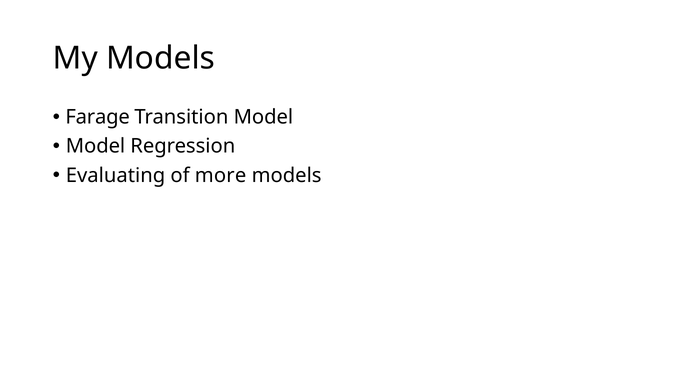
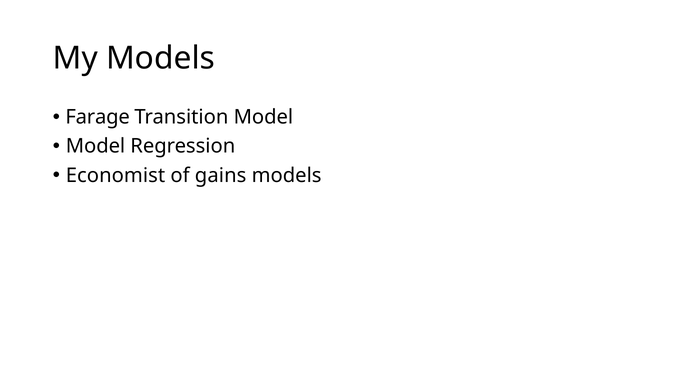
Evaluating: Evaluating -> Economist (116, 175)
more: more -> gains (221, 175)
